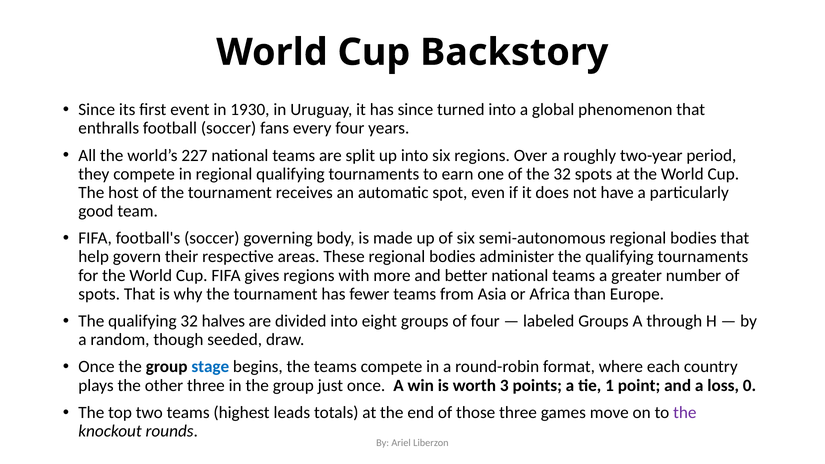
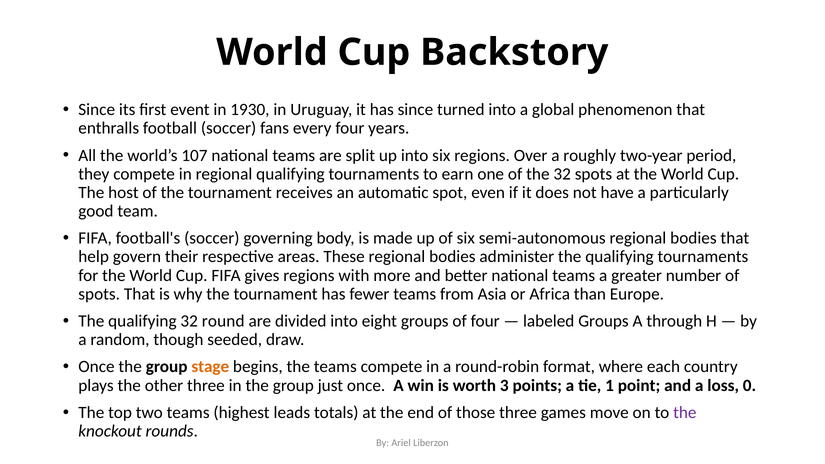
227: 227 -> 107 (194, 155)
halves: halves -> round (223, 321)
stage colour: blue -> orange (210, 367)
